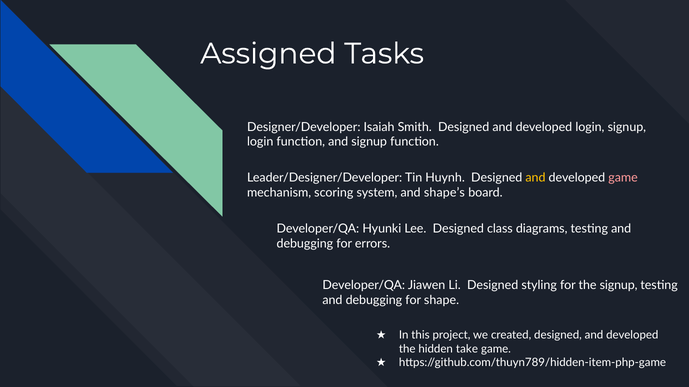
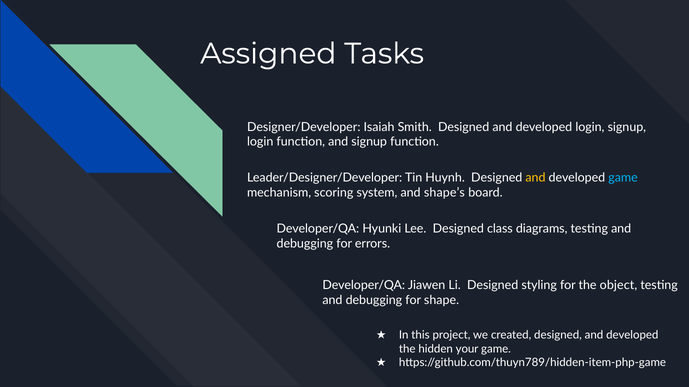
game colour: pink -> light blue (623, 178)
the signup: signup -> object (618, 285)
take: take -> your (467, 349)
